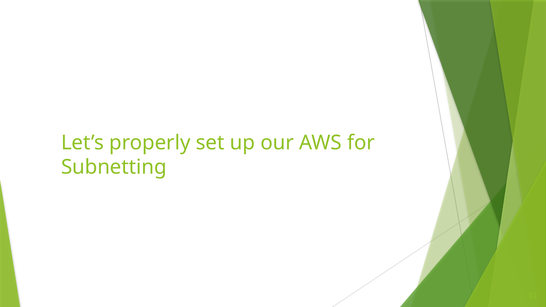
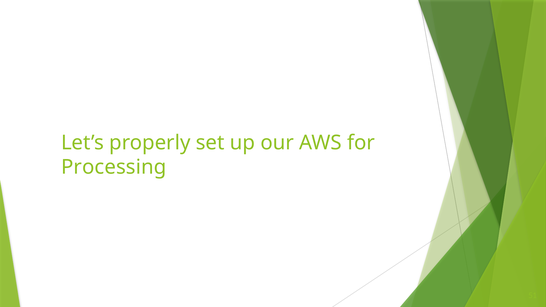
Subnetting: Subnetting -> Processing (114, 167)
